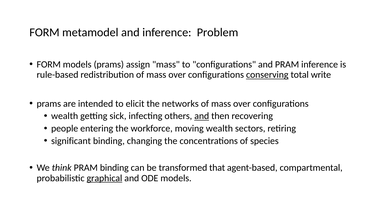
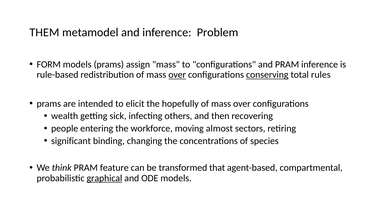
FORM: FORM -> THEM (44, 32)
over underline: none -> present (177, 75)
write: write -> rules (321, 75)
networks: networks -> hopefully (180, 104)
and underline: present -> none (202, 116)
moving wealth: wealth -> almost (219, 129)
PRAM binding: binding -> feature (114, 168)
